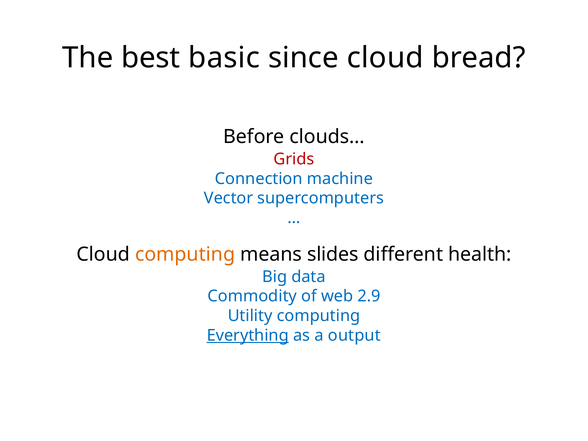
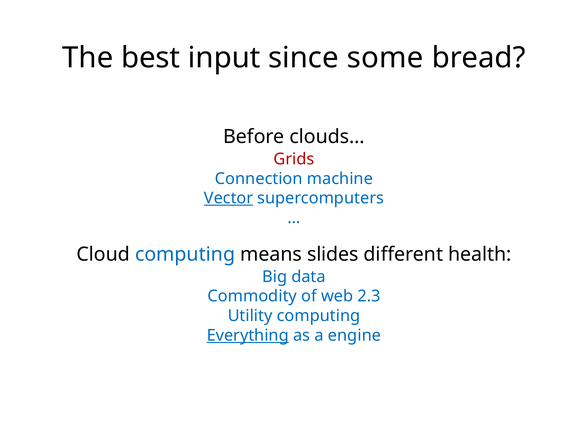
basic: basic -> input (224, 58)
since cloud: cloud -> some (385, 58)
Vector underline: none -> present (229, 198)
computing colour: orange -> blue (185, 254)
2.9: 2.9 -> 2.3 (369, 296)
output: output -> engine (354, 335)
